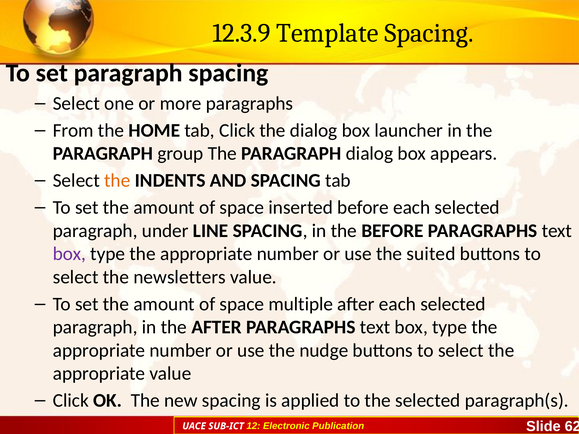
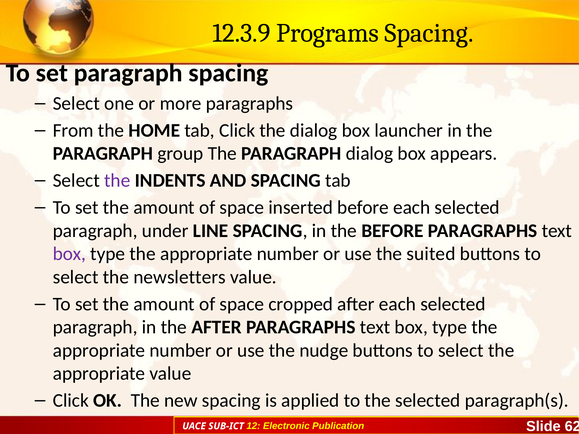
Template: Template -> Programs (328, 33)
the colour: orange -> purple (117, 181)
multiple: multiple -> cropped (301, 304)
